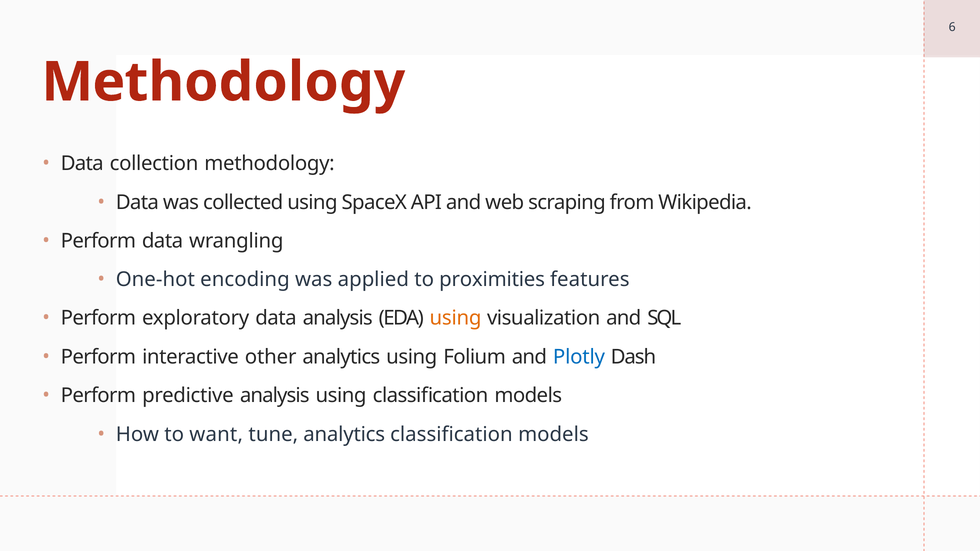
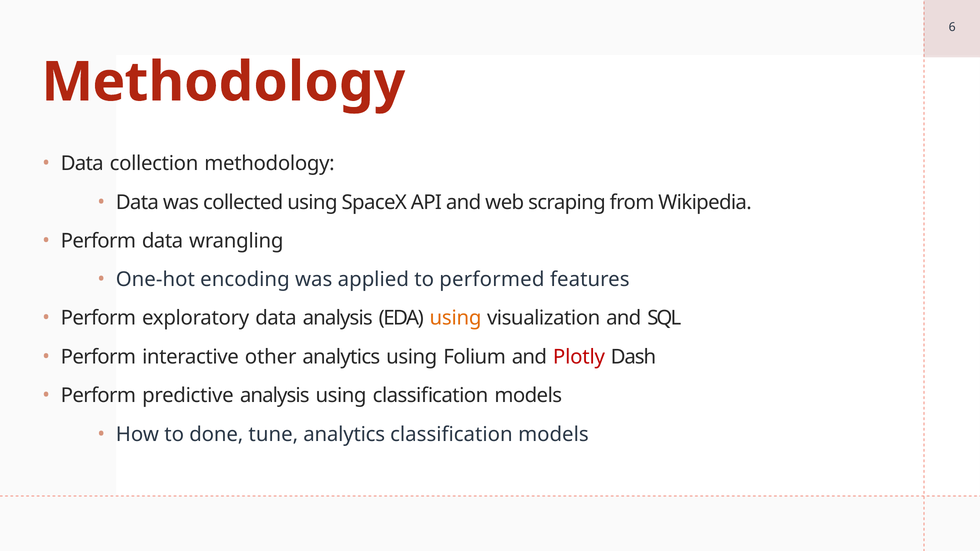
proximities: proximities -> performed (492, 280)
Plotly colour: blue -> red (579, 357)
want: want -> done (216, 435)
